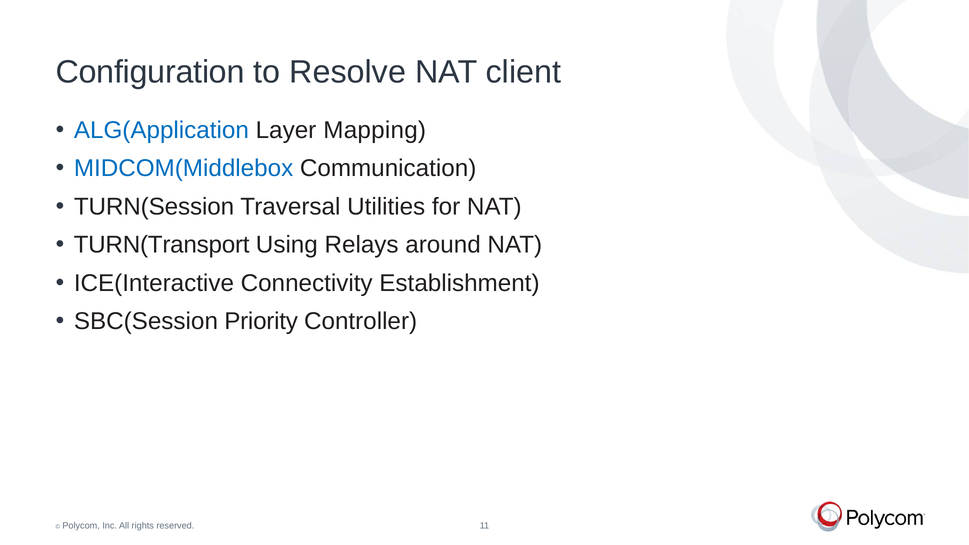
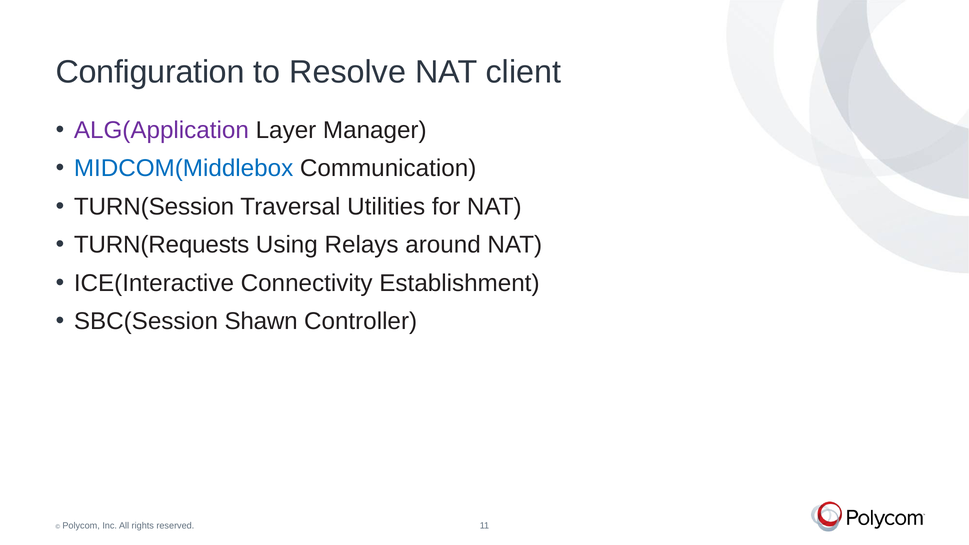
ALG(Application colour: blue -> purple (161, 130)
Mapping: Mapping -> Manager (375, 130)
TURN(Transport: TURN(Transport -> TURN(Requests (162, 245)
Priority: Priority -> Shawn (261, 321)
